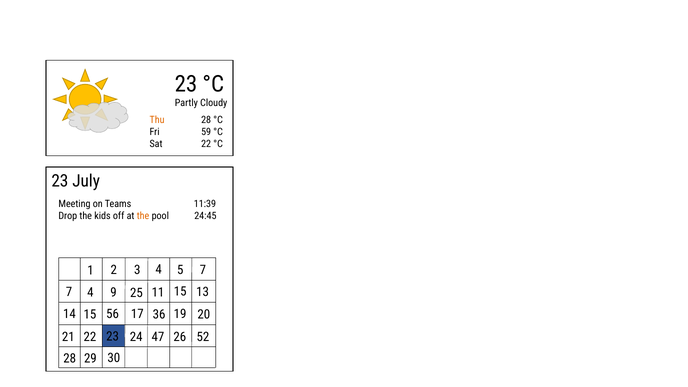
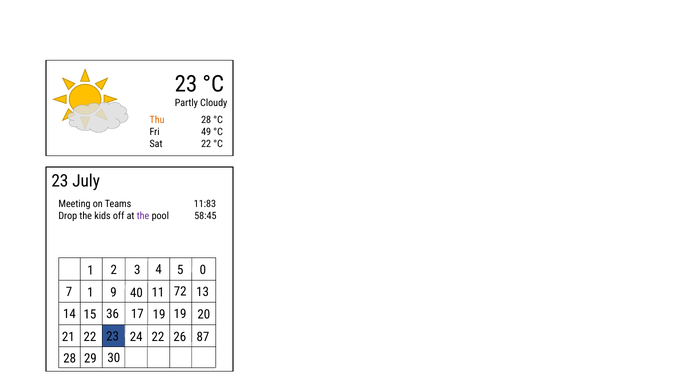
59: 59 -> 49 (206, 132)
11:39: 11:39 -> 11:83 (205, 204)
the colour: orange -> purple (143, 216)
24:45: 24:45 -> 58:45 (205, 216)
5 7: 7 -> 0 (203, 270)
7 4: 4 -> 1 (90, 292)
25: 25 -> 40 (136, 293)
11 15: 15 -> 72 (180, 292)
56: 56 -> 36 (113, 314)
17 36: 36 -> 19 (159, 315)
24 47: 47 -> 22 (158, 337)
52: 52 -> 87 (203, 337)
